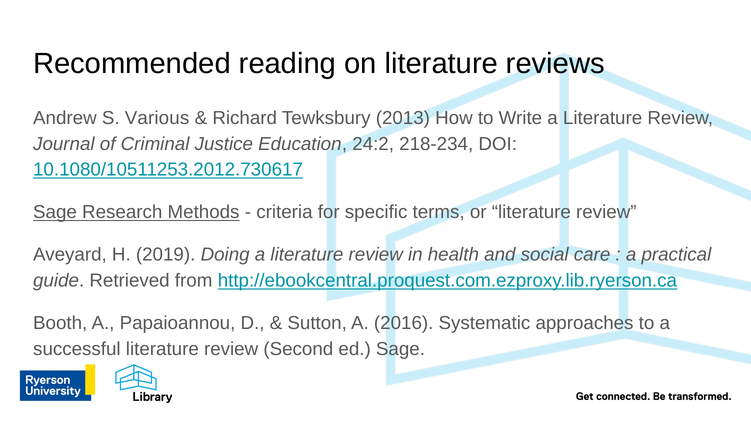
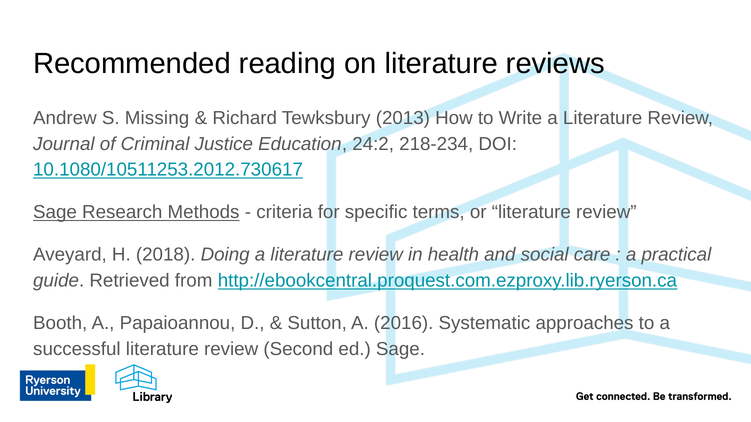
Various: Various -> Missing (157, 118)
2019: 2019 -> 2018 (166, 255)
